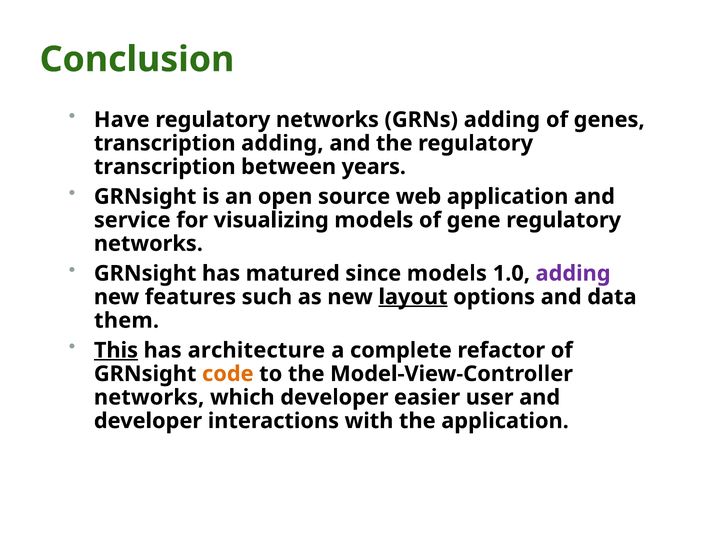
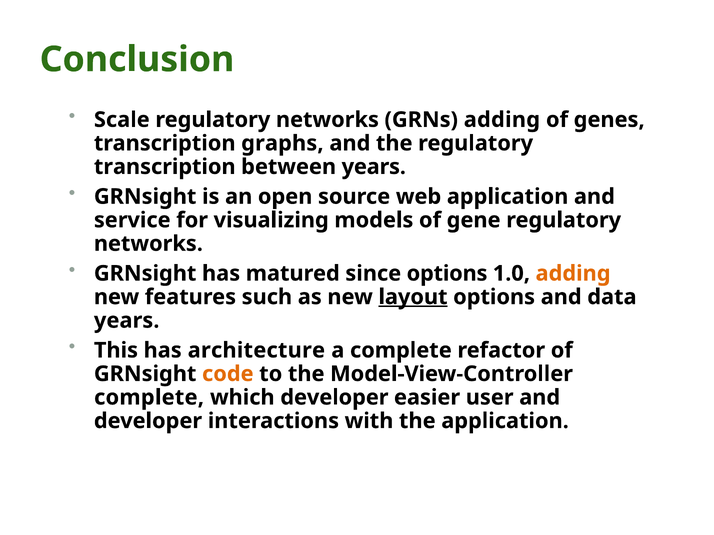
Have: Have -> Scale (122, 120)
transcription adding: adding -> graphs (282, 143)
since models: models -> options (447, 274)
adding colour: purple -> orange (573, 274)
them: them -> years (127, 321)
This underline: present -> none (116, 351)
networks: networks -> complete (149, 398)
